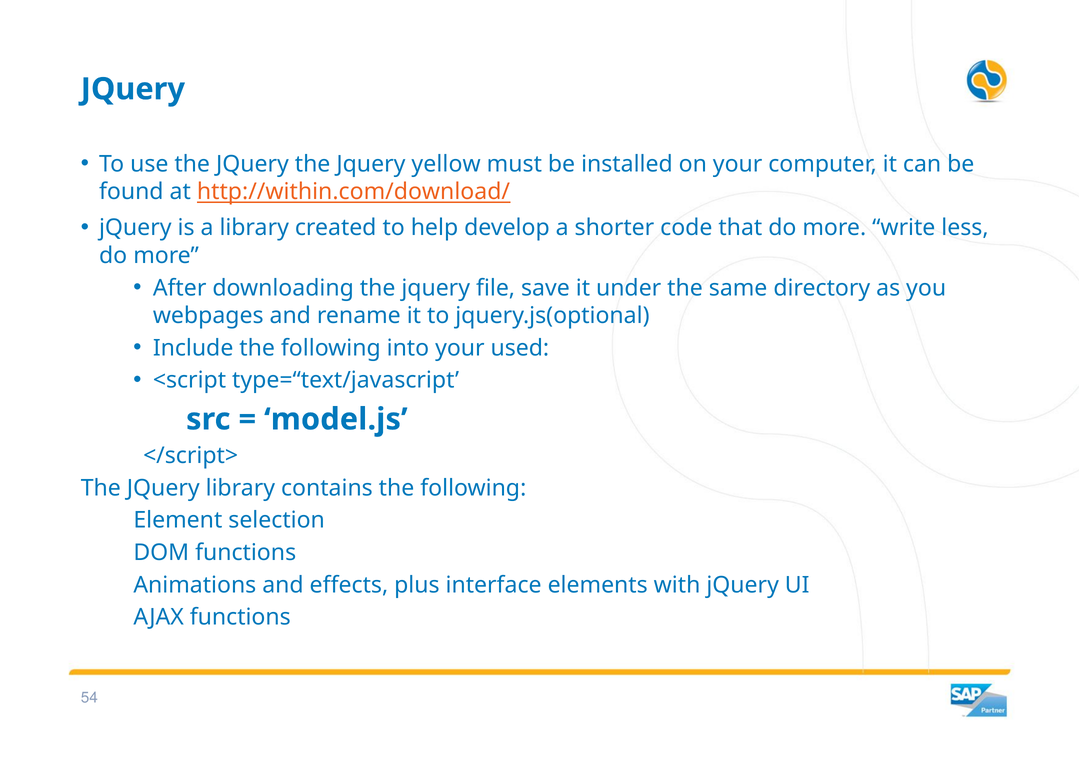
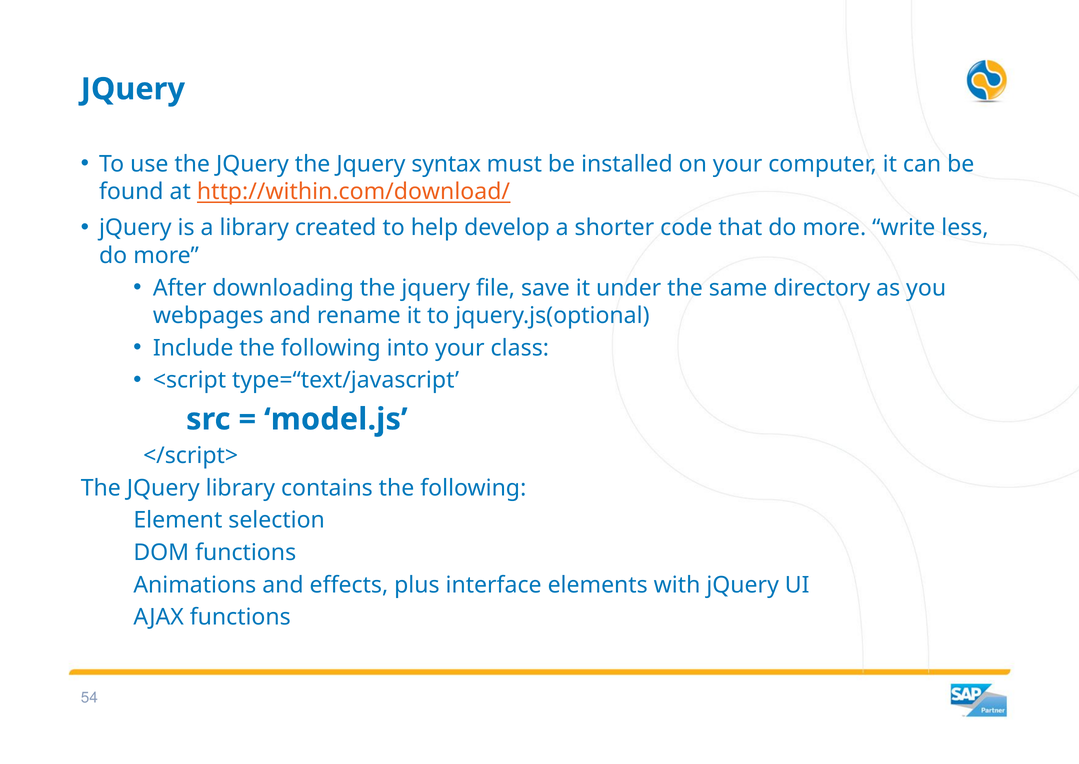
yellow: yellow -> syntax (446, 164)
used: used -> class (520, 348)
